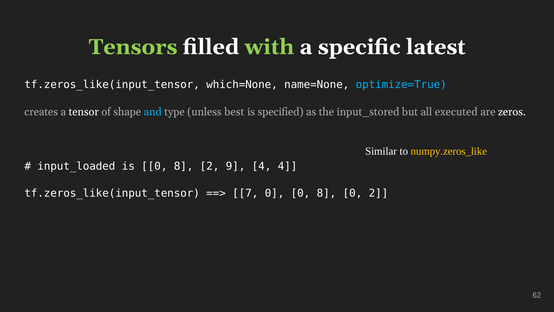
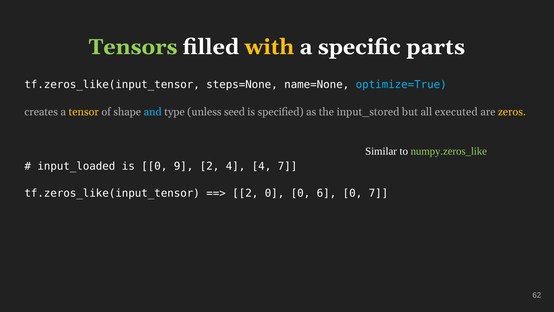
with colour: light green -> yellow (269, 47)
latest: latest -> parts (436, 47)
which=None: which=None -> steps=None (242, 84)
tensor colour: white -> yellow (84, 112)
best: best -> seed (234, 112)
zeros colour: white -> yellow (512, 112)
numpy.zeros_like colour: yellow -> light green (449, 151)
is 0 8: 8 -> 9 (184, 166)
2 9: 9 -> 4 (236, 166)
4 4: 4 -> 7 (288, 166)
7: 7 -> 2 (245, 193)
0 0 8: 8 -> 6 (326, 193)
0 2: 2 -> 7 (378, 193)
